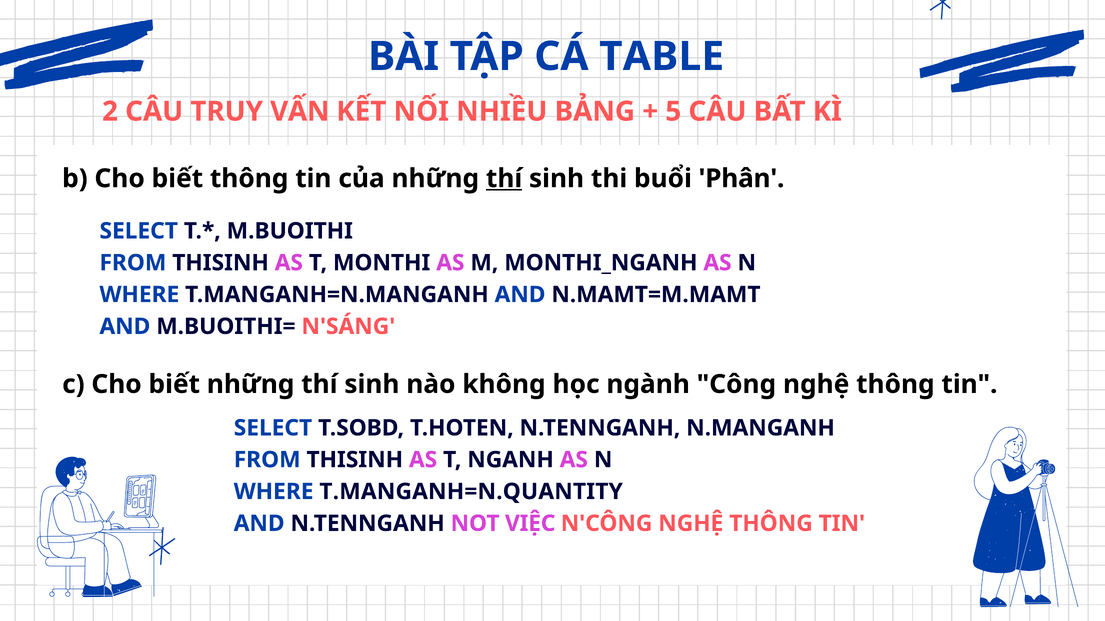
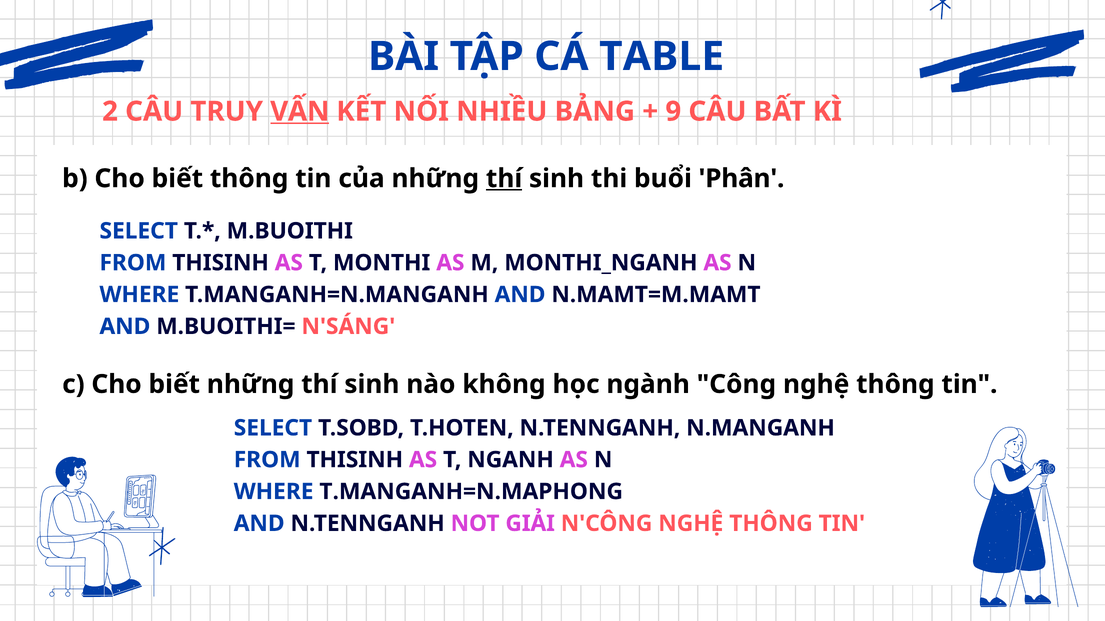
VẤN underline: none -> present (300, 112)
5: 5 -> 9 (673, 112)
T.MANGANH=N.QUANTITY: T.MANGANH=N.QUANTITY -> T.MANGANH=N.MAPHONG (471, 492)
VIỆC: VIỆC -> GIẢI (530, 524)
